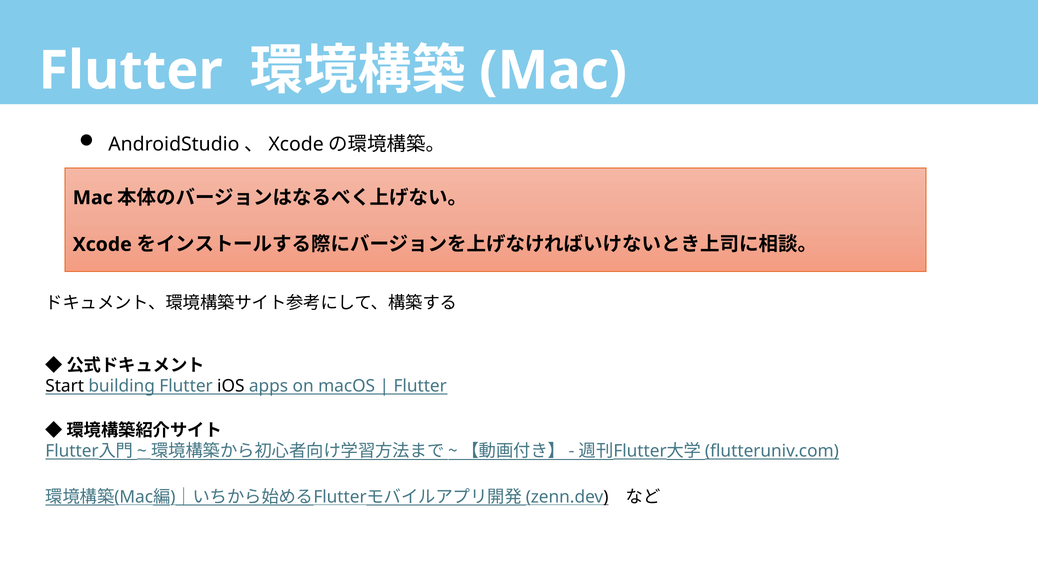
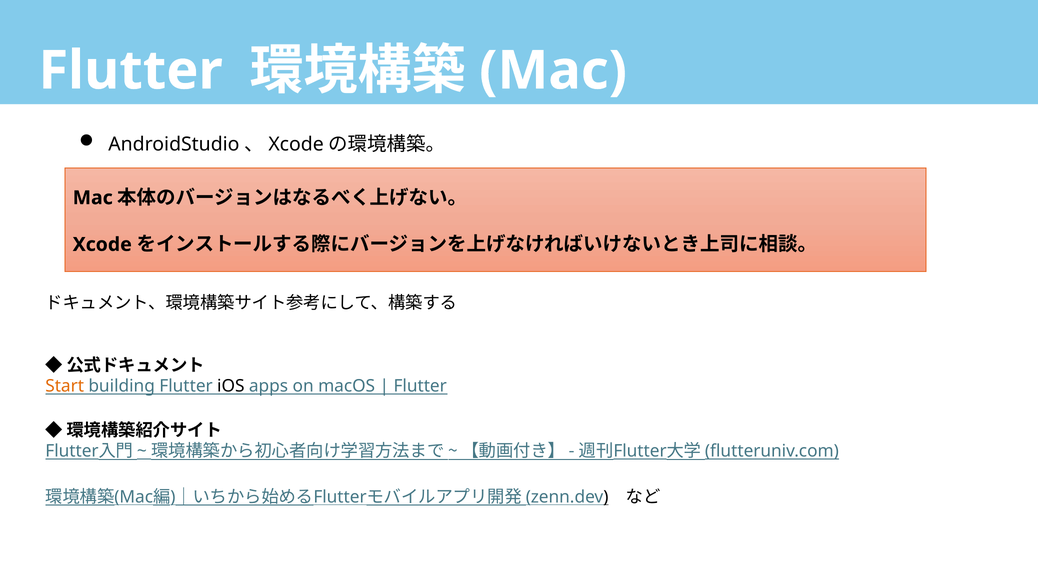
Start colour: black -> orange (65, 386)
